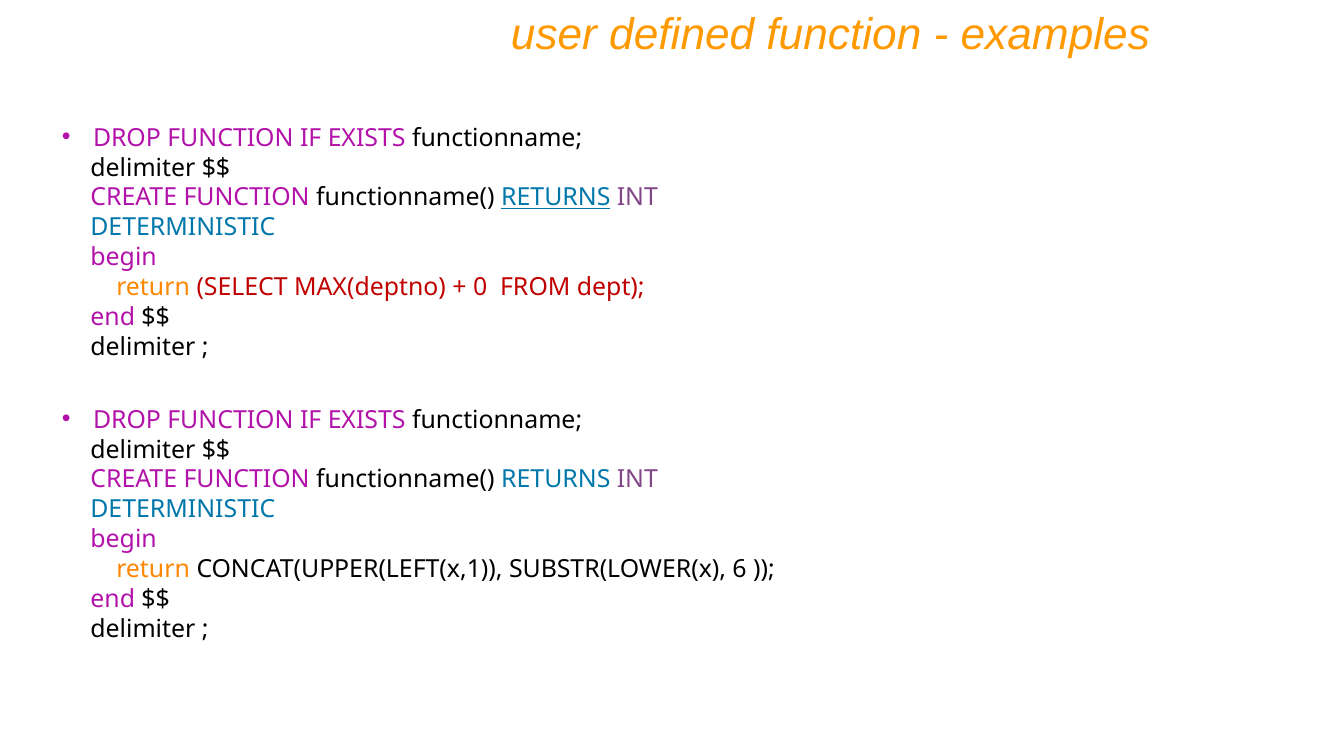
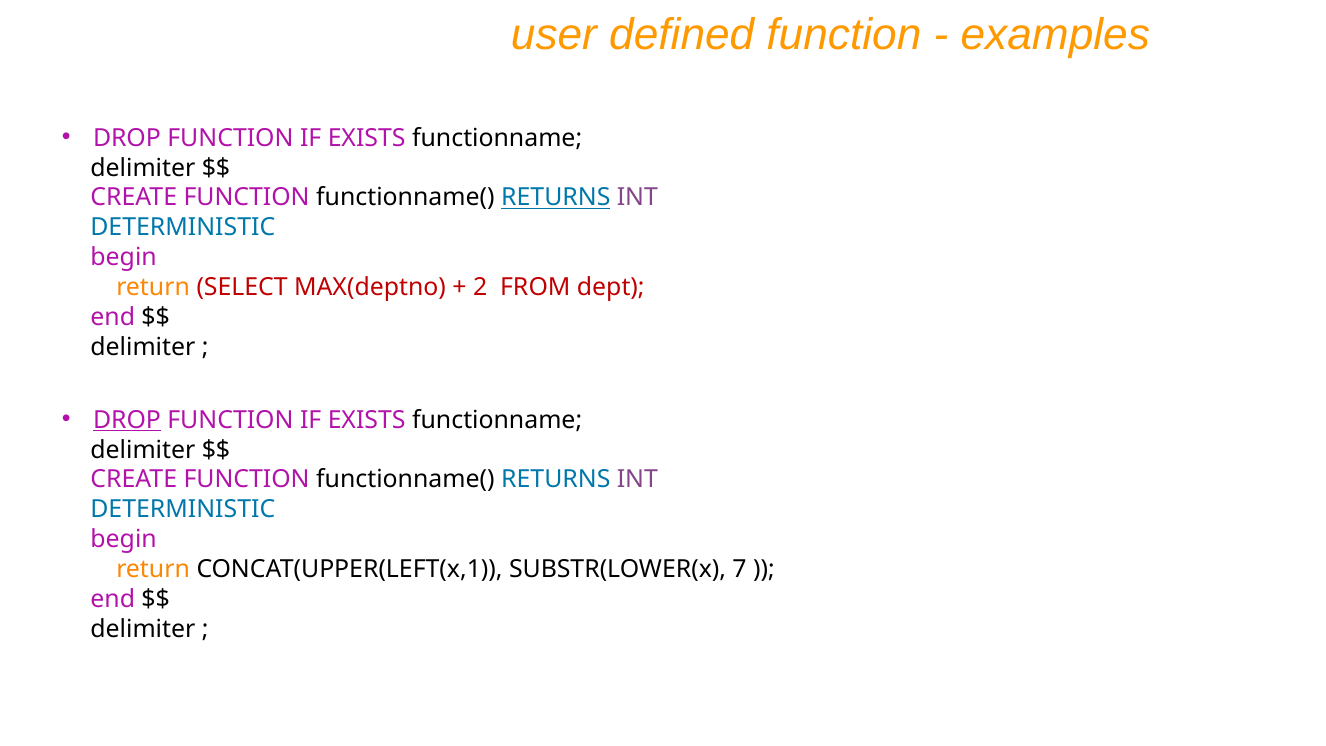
0: 0 -> 2 (480, 287)
DROP underline: none -> present (127, 420)
6: 6 -> 7 (740, 569)
